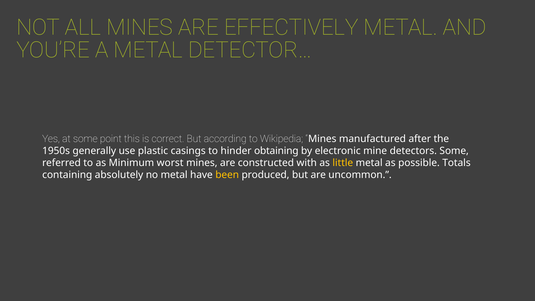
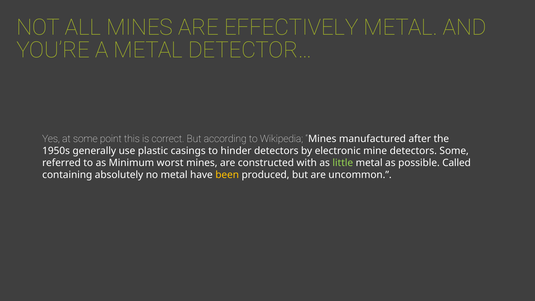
hinder obtaining: obtaining -> detectors (276, 151)
little colour: yellow -> light green (343, 163)
Totals: Totals -> Called (457, 163)
